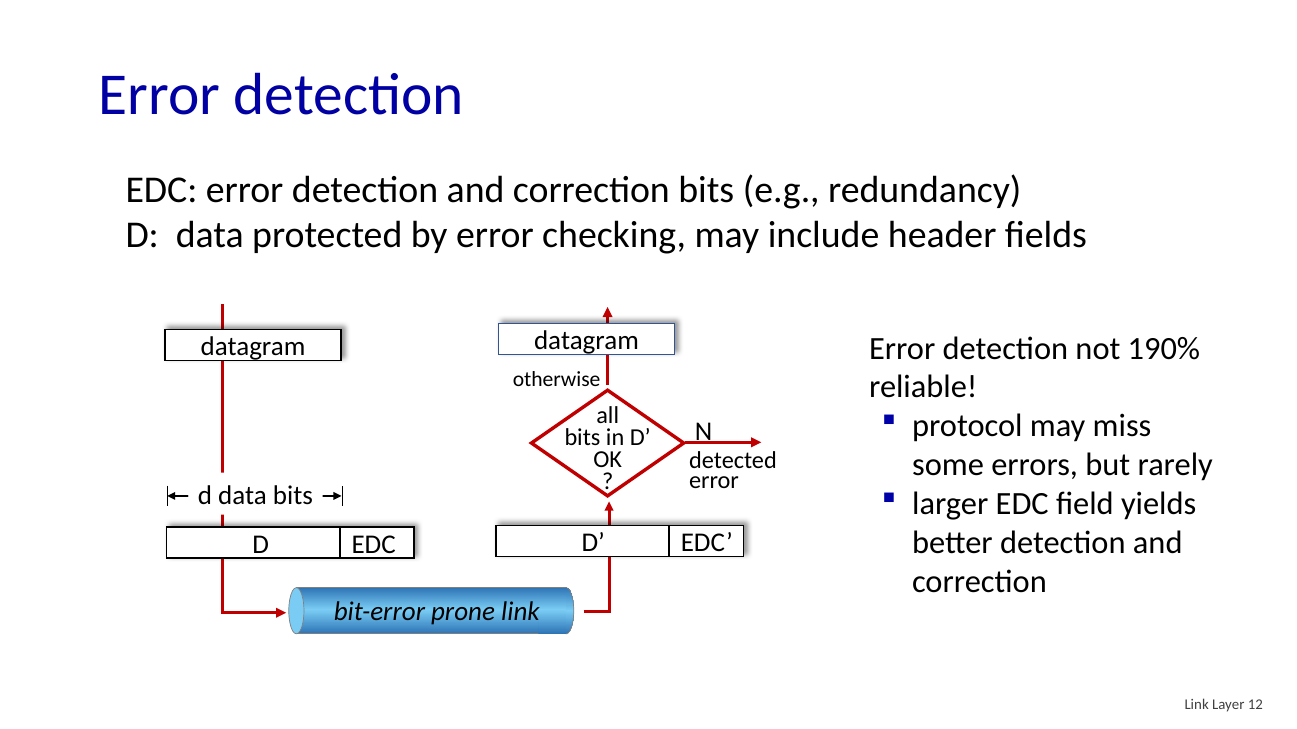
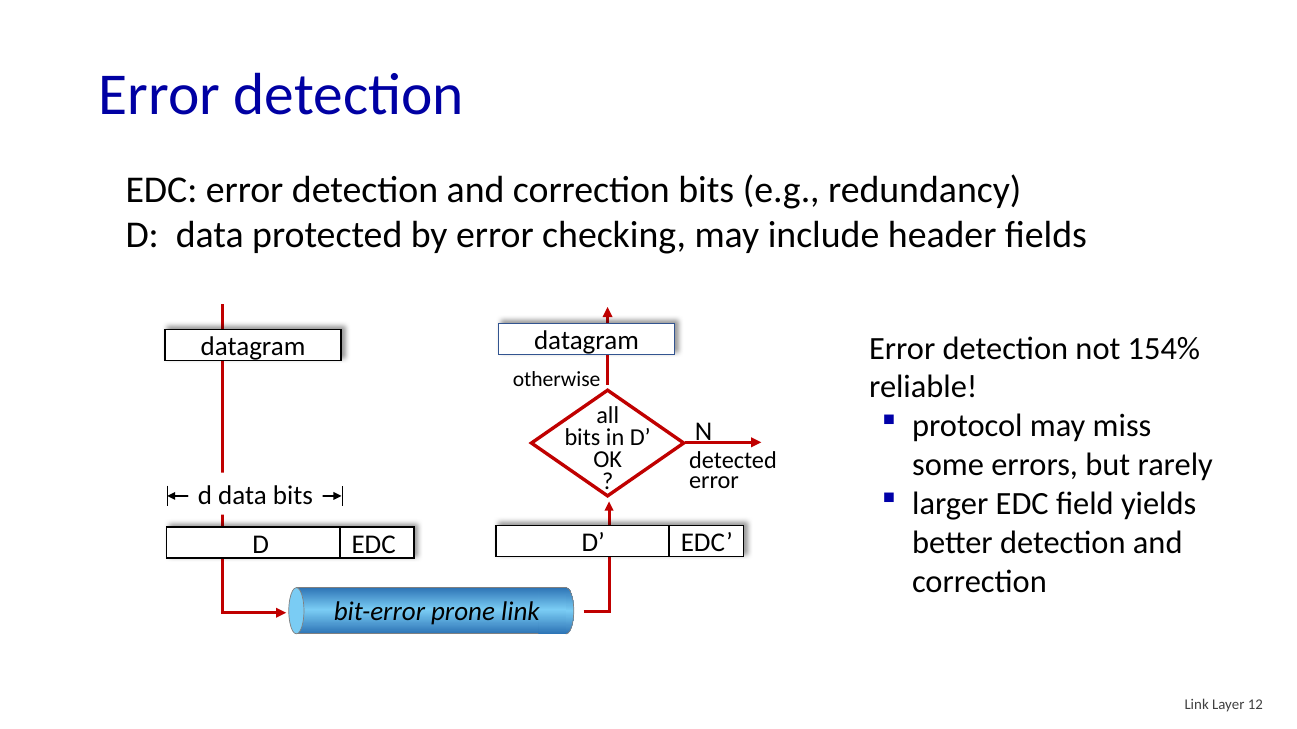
190%: 190% -> 154% (1164, 349)
